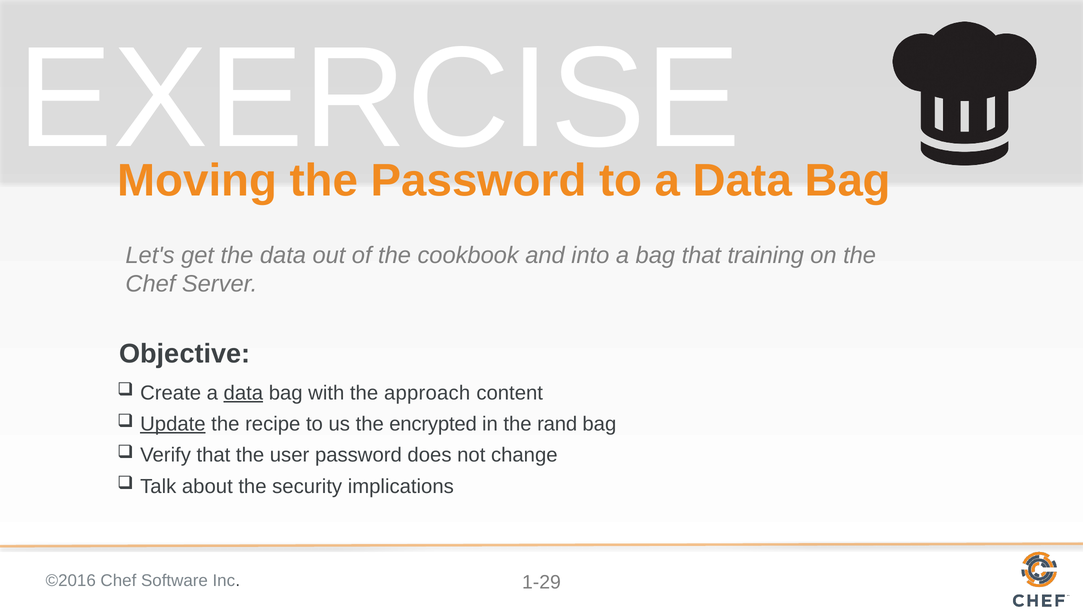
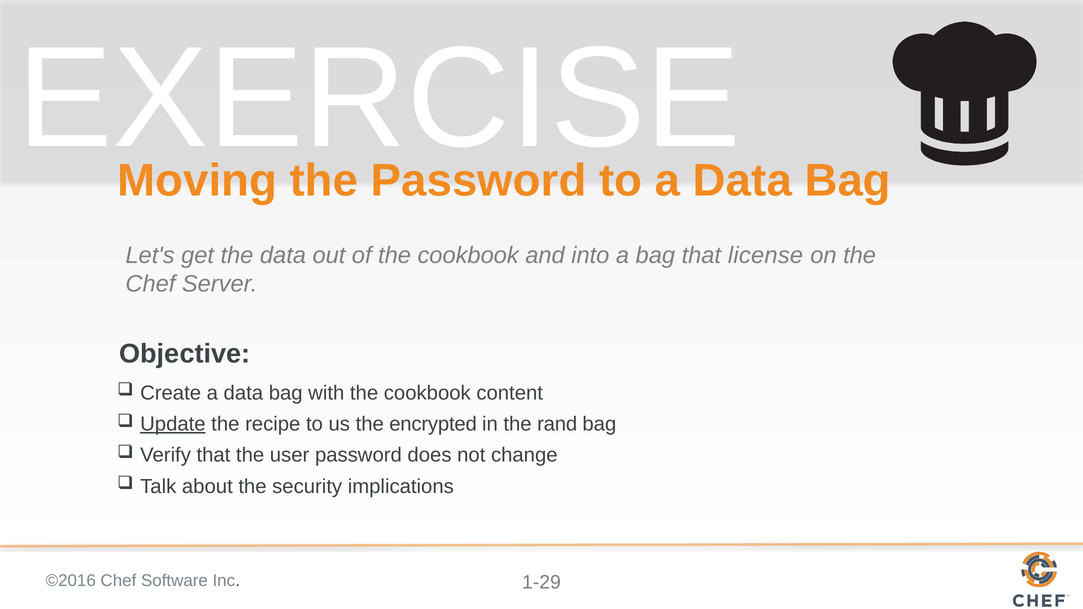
training: training -> license (766, 256)
data underline: present -> none (243, 393)
with the approach: approach -> cookbook (427, 393)
